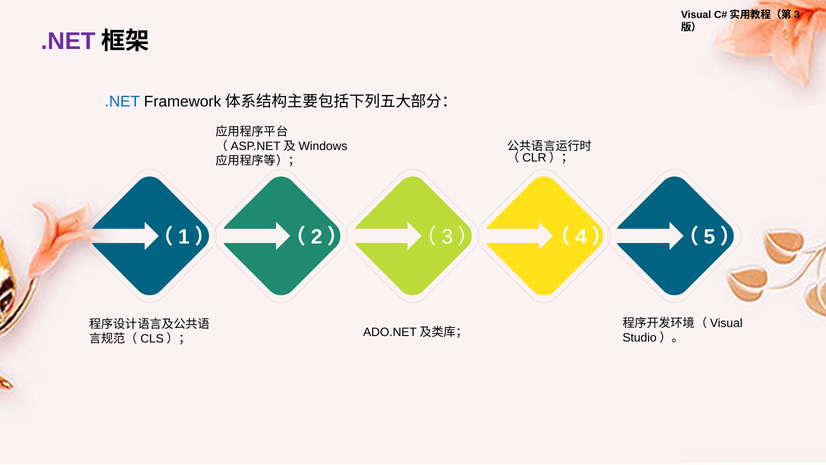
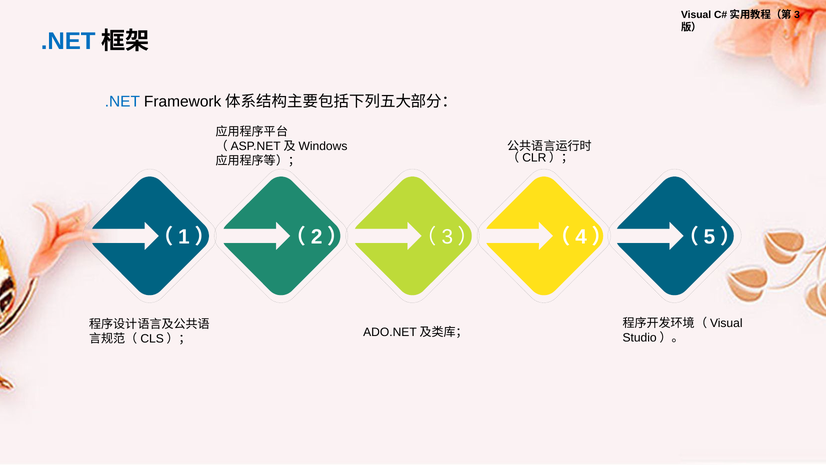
.NET colour: purple -> blue (68, 41)
